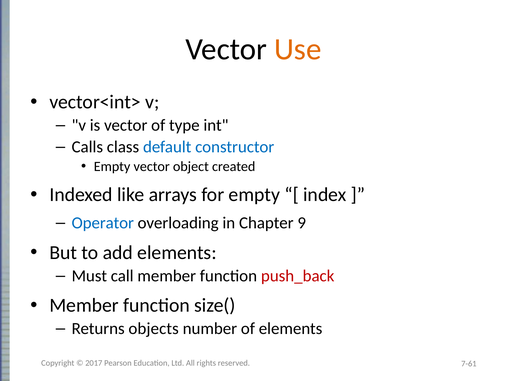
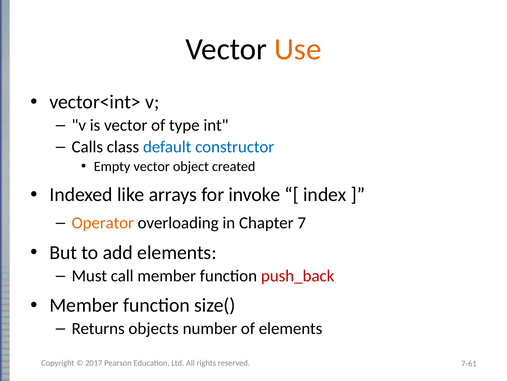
for empty: empty -> invoke (254, 194)
Operator colour: blue -> orange (103, 222)
9: 9 -> 7 (302, 222)
